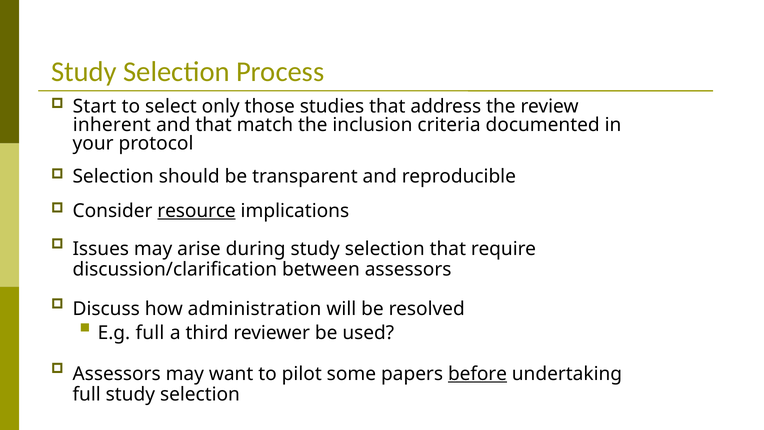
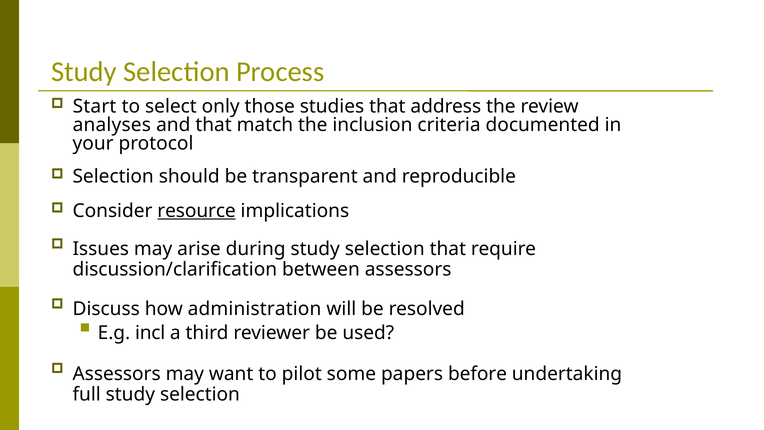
inherent: inherent -> analyses (112, 125)
E.g full: full -> incl (150, 333)
before underline: present -> none (477, 373)
